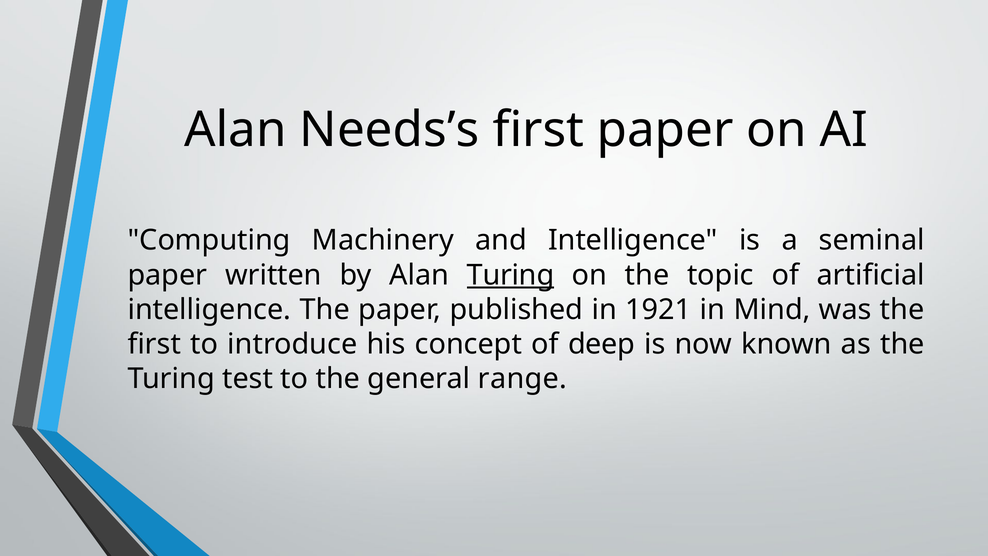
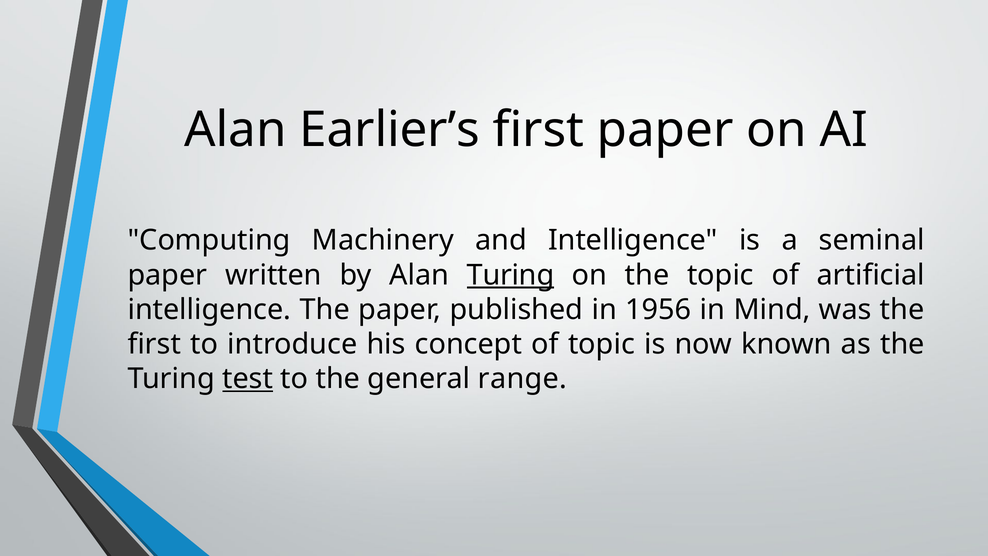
Needs’s: Needs’s -> Earlier’s (390, 130)
1921: 1921 -> 1956 (658, 309)
of deep: deep -> topic (601, 344)
test underline: none -> present (248, 379)
